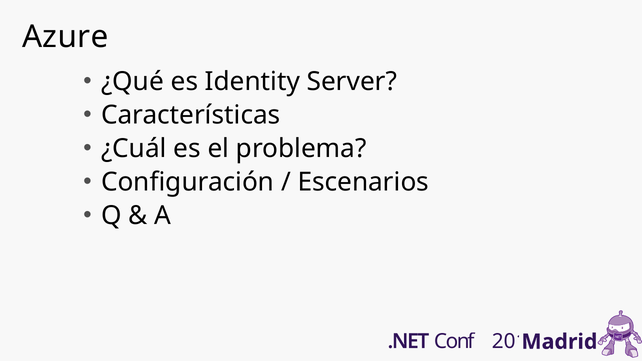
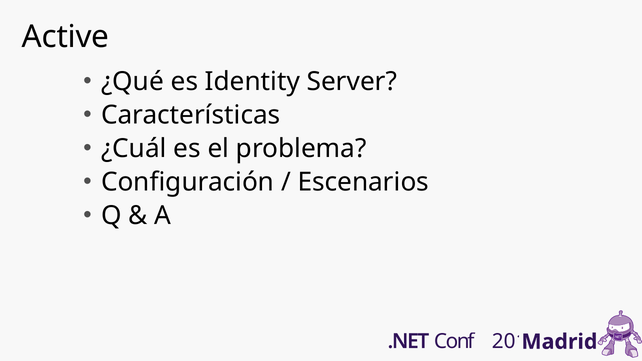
Azure: Azure -> Active (66, 37)
